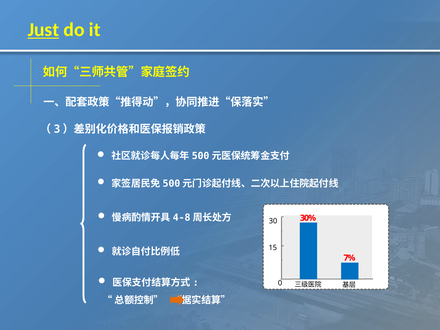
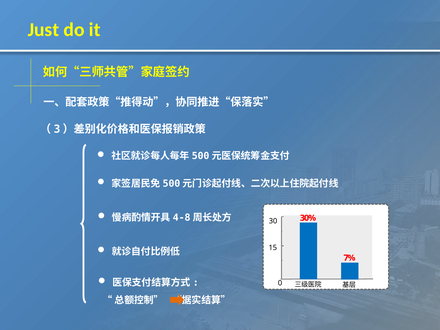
Just underline: present -> none (43, 30)
